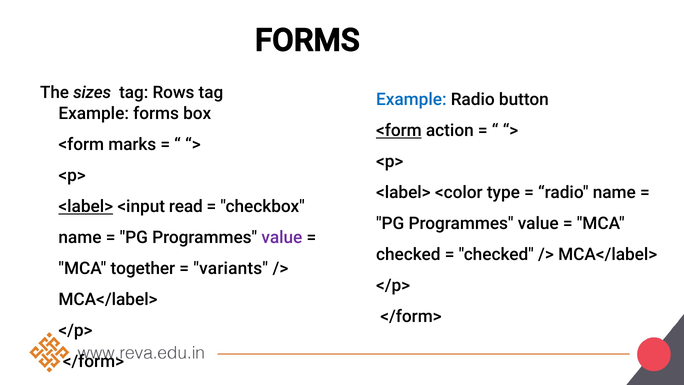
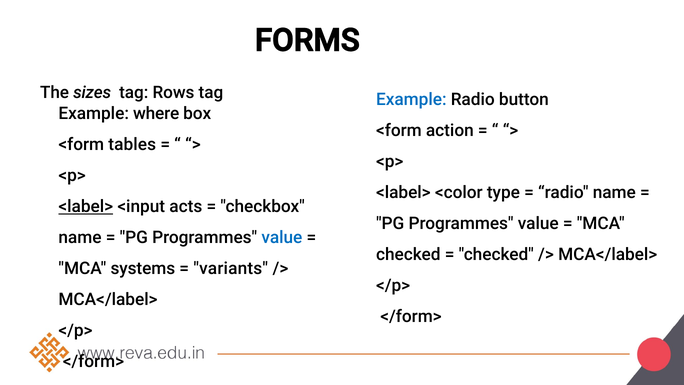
Example forms: forms -> where (156, 113)
<form underline: present -> none (399, 131)
marks: marks -> tables (132, 144)
read: read -> acts (186, 206)
value colour: purple -> blue (282, 237)
together: together -> systems (143, 268)
